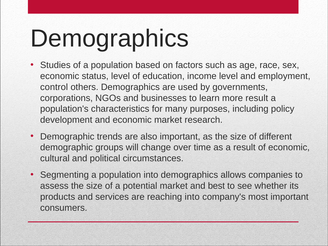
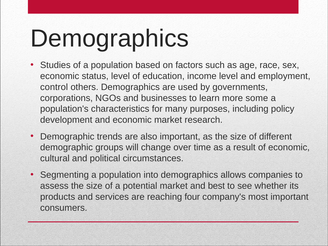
more result: result -> some (257, 98)
reaching into: into -> four (192, 197)
